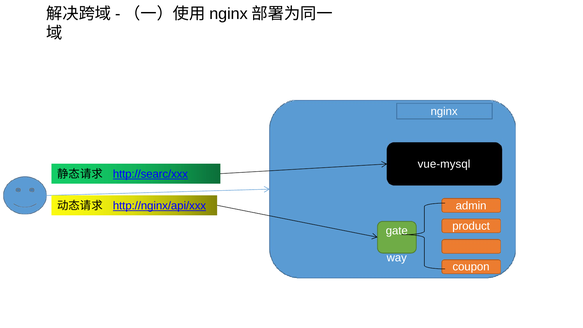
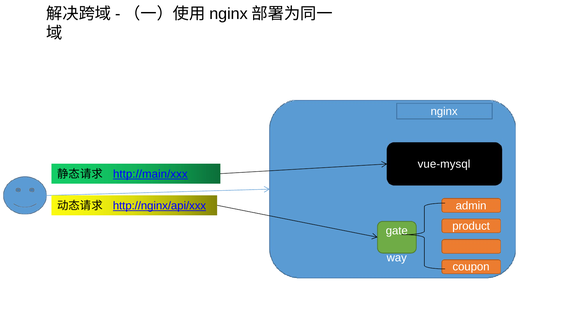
http://searc/xxx: http://searc/xxx -> http://main/xxx (150, 174)
